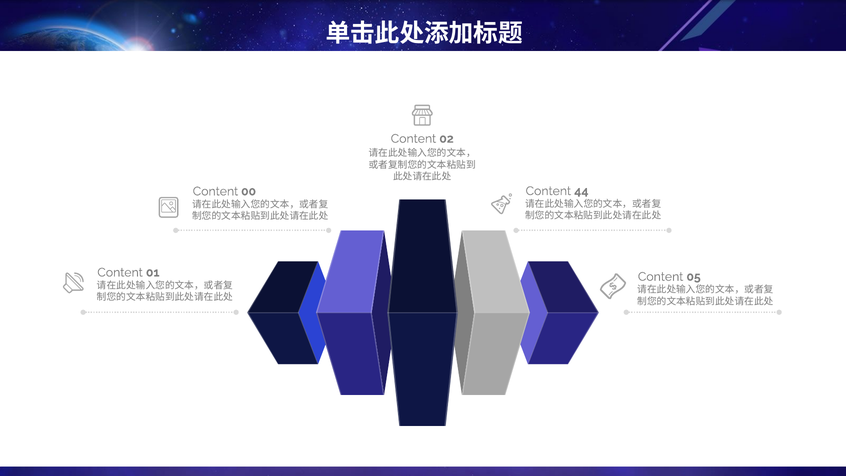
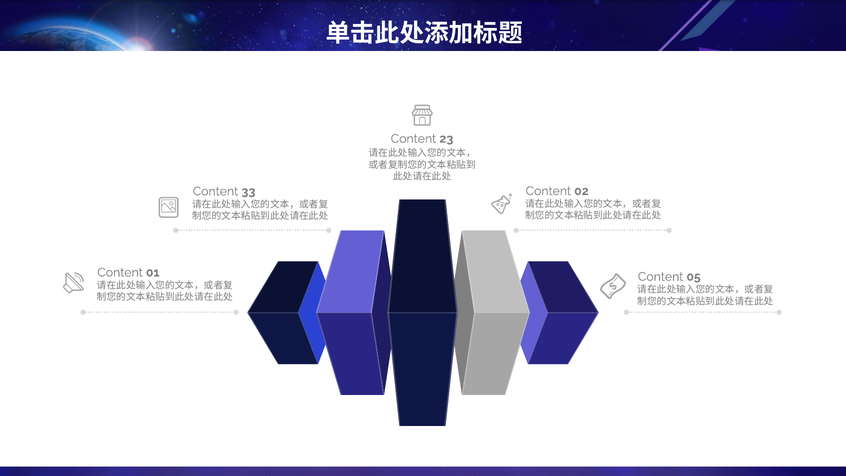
02: 02 -> 23 (446, 139)
44: 44 -> 02 (581, 191)
00: 00 -> 33 (248, 191)
